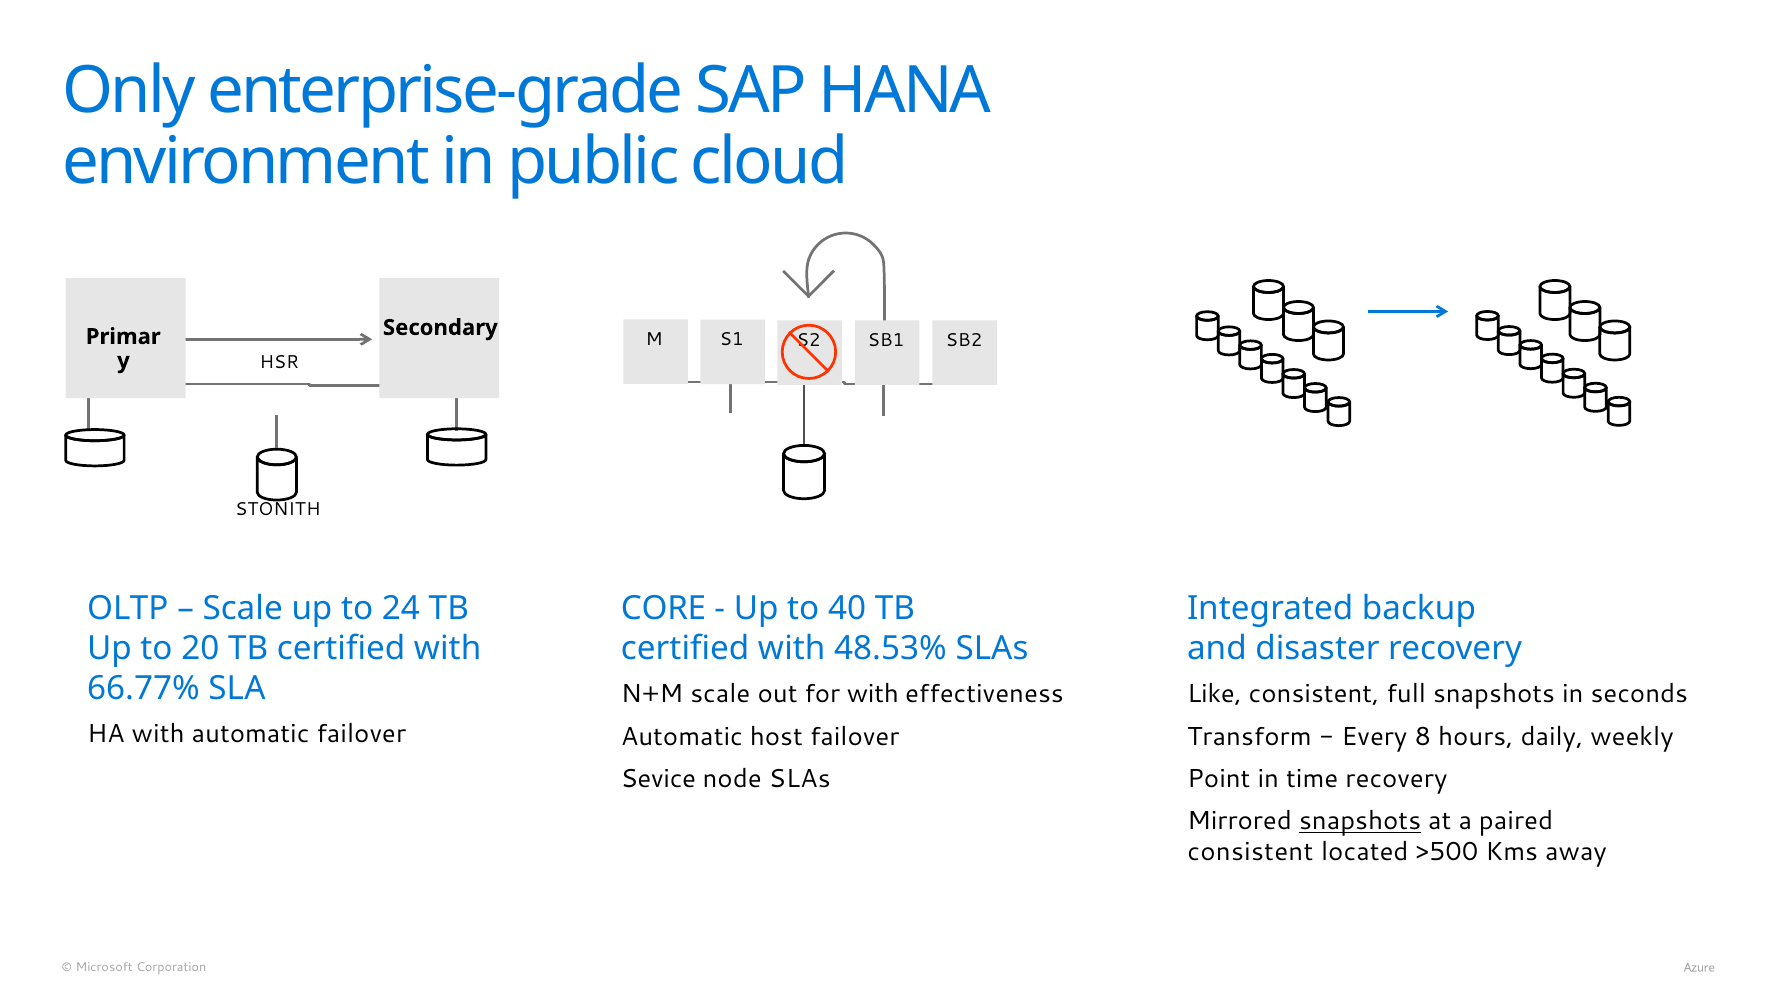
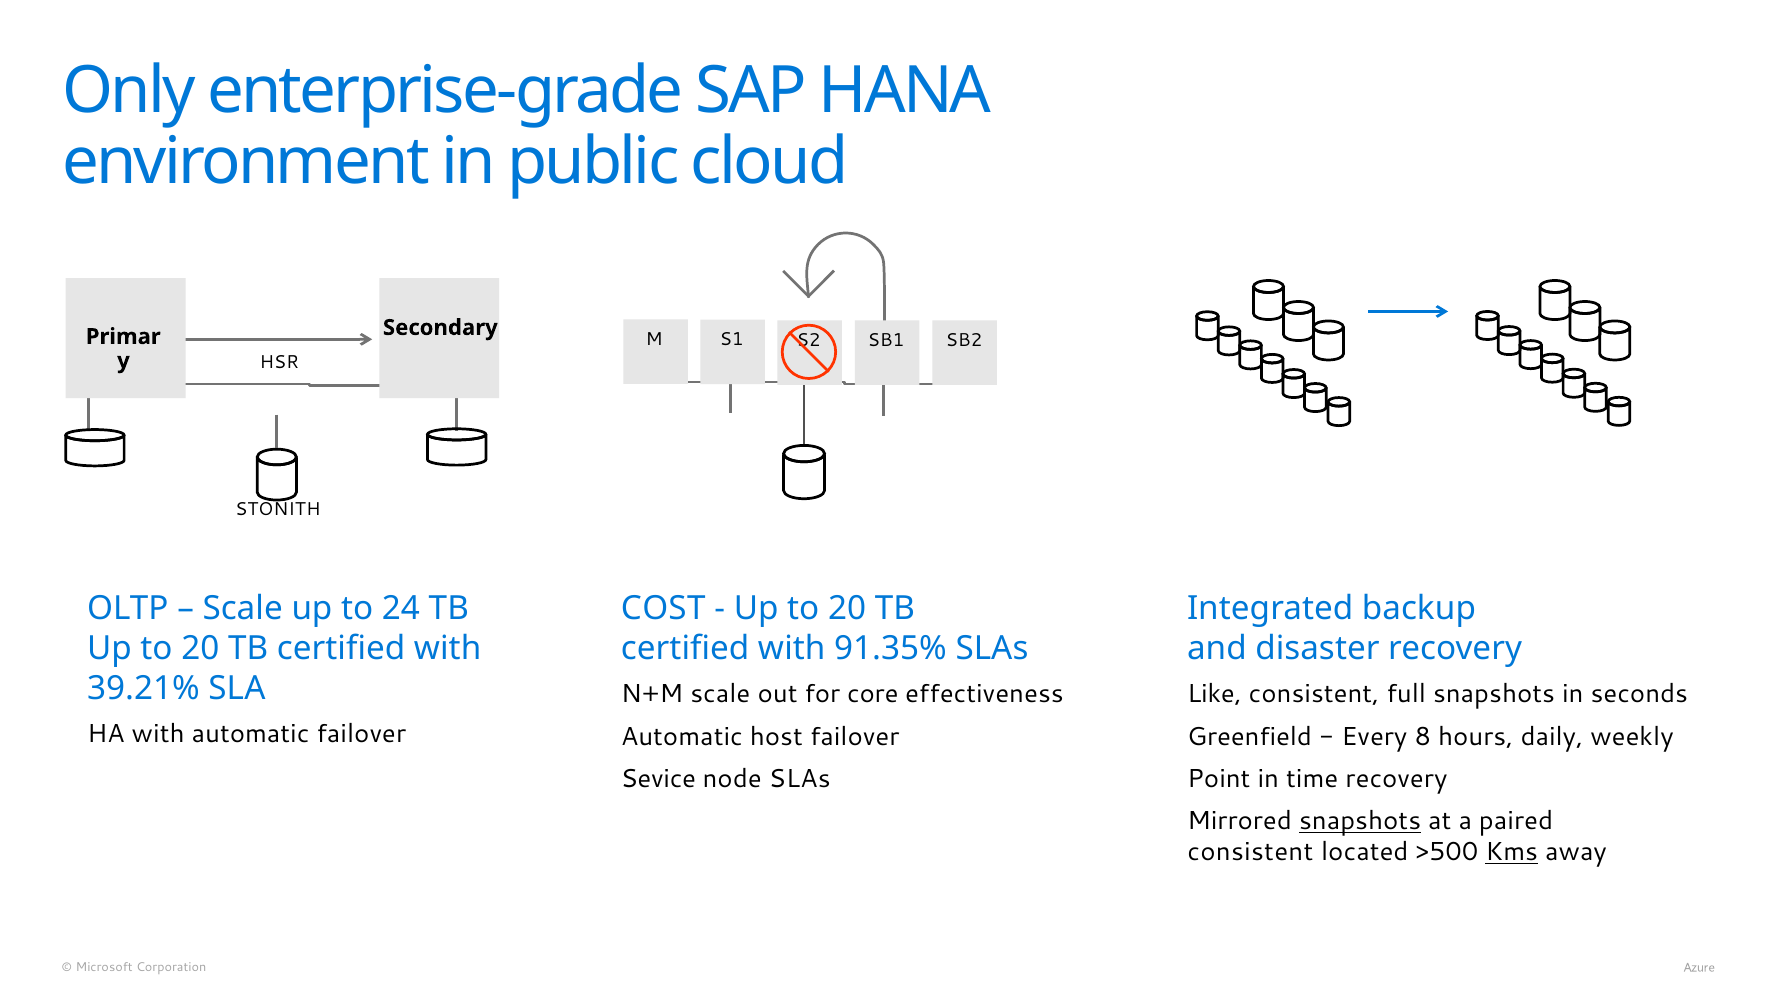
CORE: CORE -> COST (663, 608)
40: 40 -> 20 (847, 608)
48.53%: 48.53% -> 91.35% (890, 648)
66.77%: 66.77% -> 39.21% (143, 688)
for with: with -> core (873, 694)
Transform: Transform -> Greenfield (1250, 736)
Kms underline: none -> present (1512, 852)
